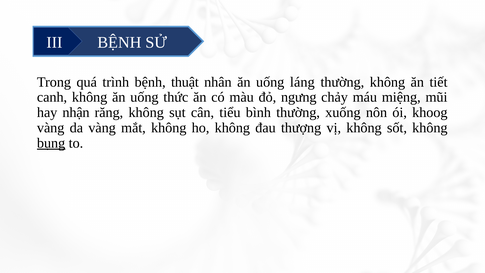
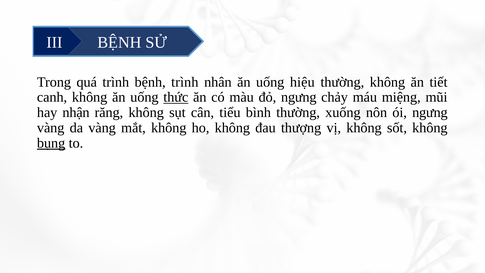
bệnh thuật: thuật -> trình (185, 82)
láng: láng -> hiệu (302, 82)
thức underline: none -> present (176, 97)
ói khoog: khoog -> ngưng (430, 112)
